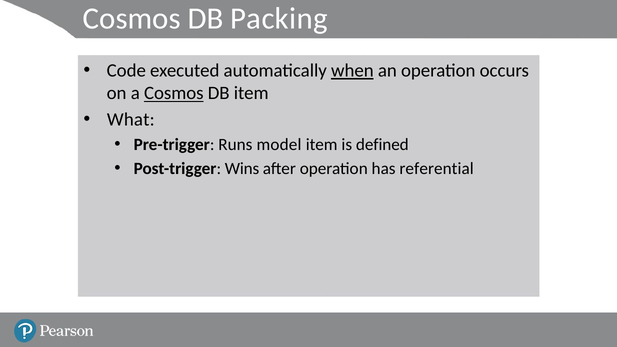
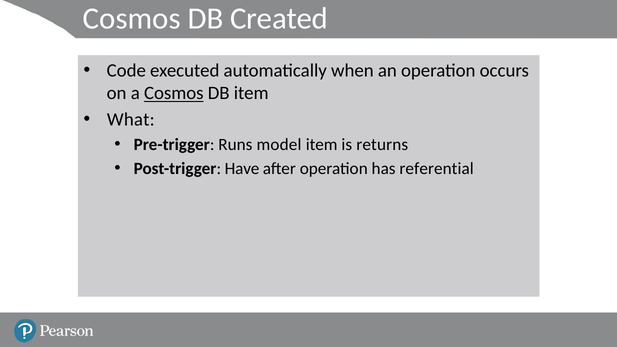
Packing: Packing -> Created (279, 18)
when underline: present -> none (352, 71)
defined: defined -> returns (382, 145)
Wins: Wins -> Have (242, 169)
